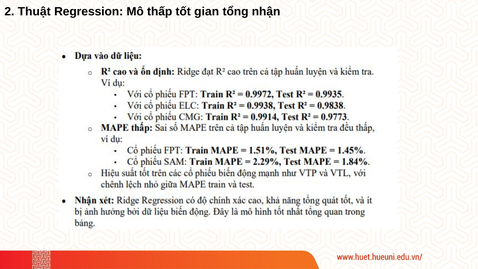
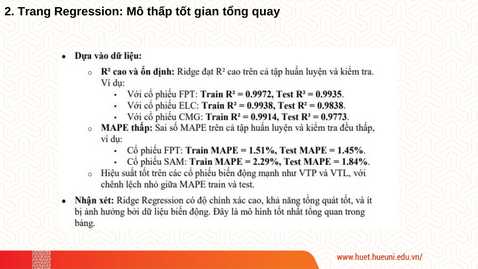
Thuật: Thuật -> Trang (34, 11)
nhận: nhận -> quay (266, 11)
